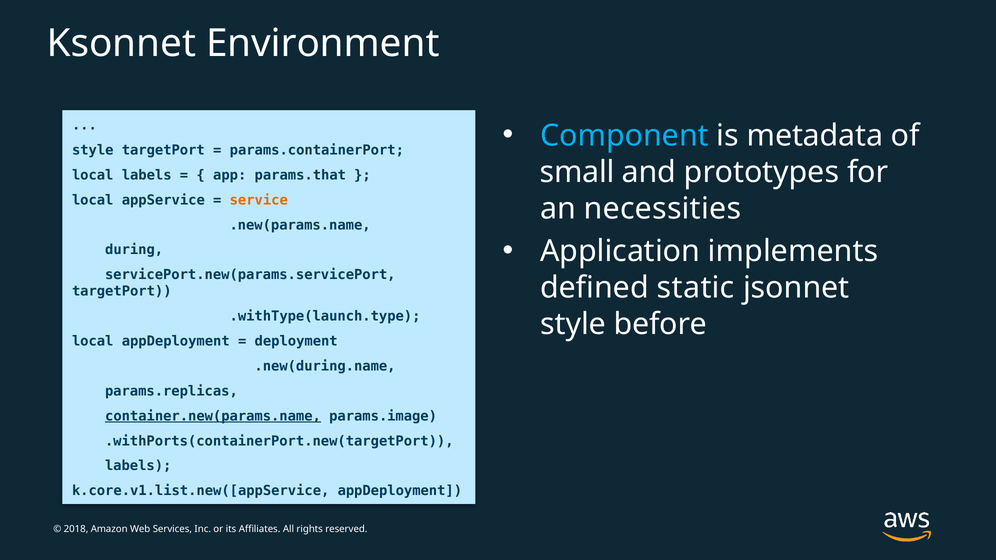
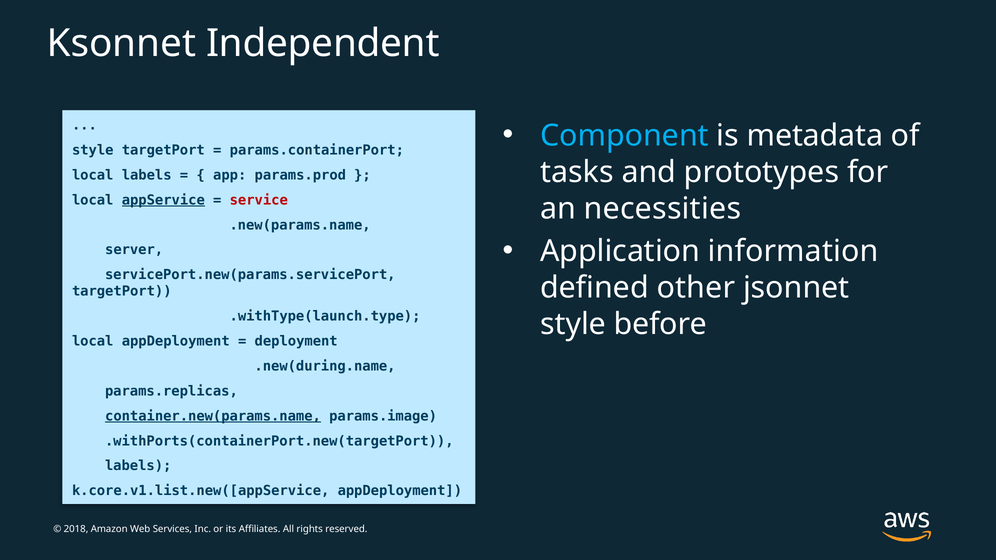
Environment: Environment -> Independent (323, 43)
small: small -> tasks (577, 172)
params.that: params.that -> params.prod (300, 175)
appService underline: none -> present (163, 200)
service colour: orange -> red (259, 200)
implements: implements -> information (793, 251)
during: during -> server (134, 250)
static: static -> other (696, 288)
